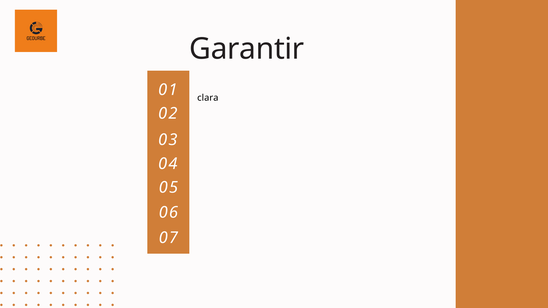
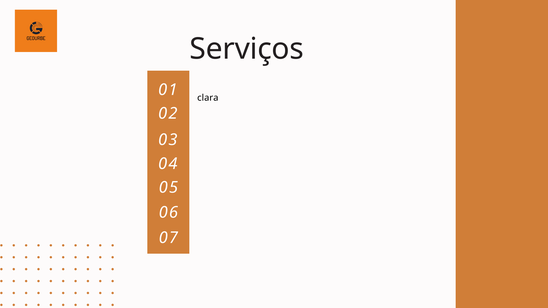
Garantir: Garantir -> Serviços (247, 49)
